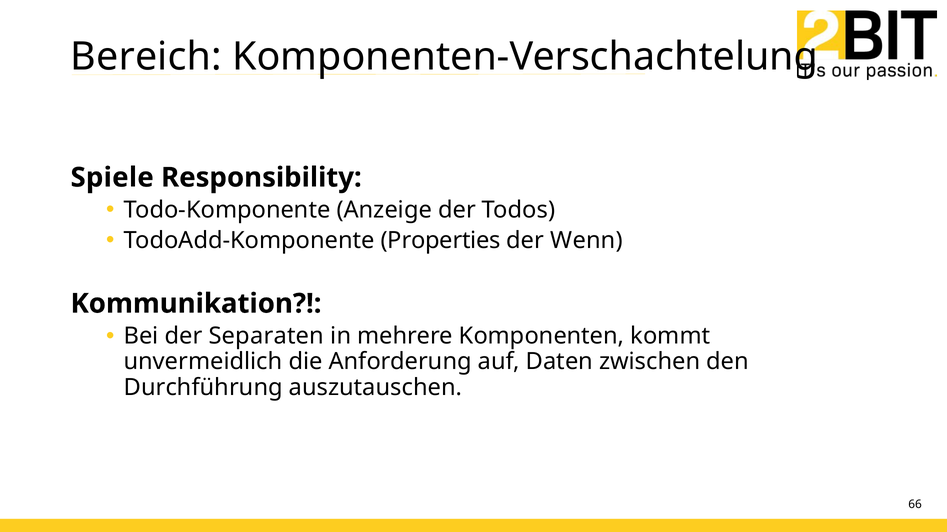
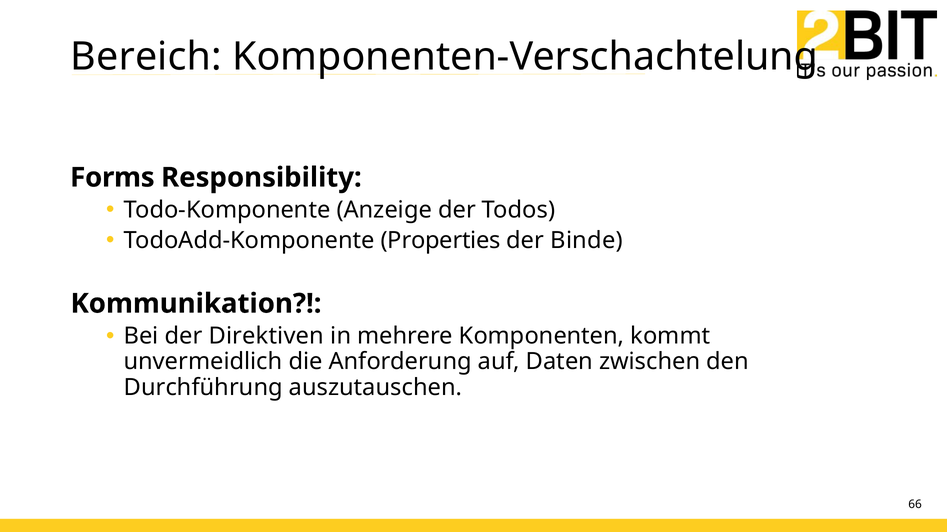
Spiele: Spiele -> Forms (112, 178)
Wenn: Wenn -> Binde (587, 241)
Separaten: Separaten -> Direktiven (266, 337)
